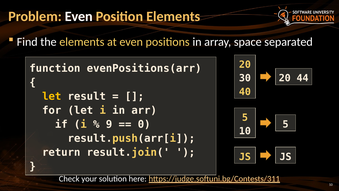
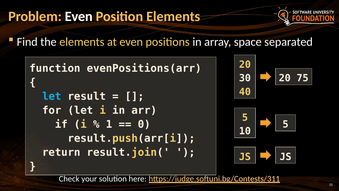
44: 44 -> 75 (303, 78)
let colour: yellow -> light blue (52, 96)
9: 9 -> 1 (109, 124)
